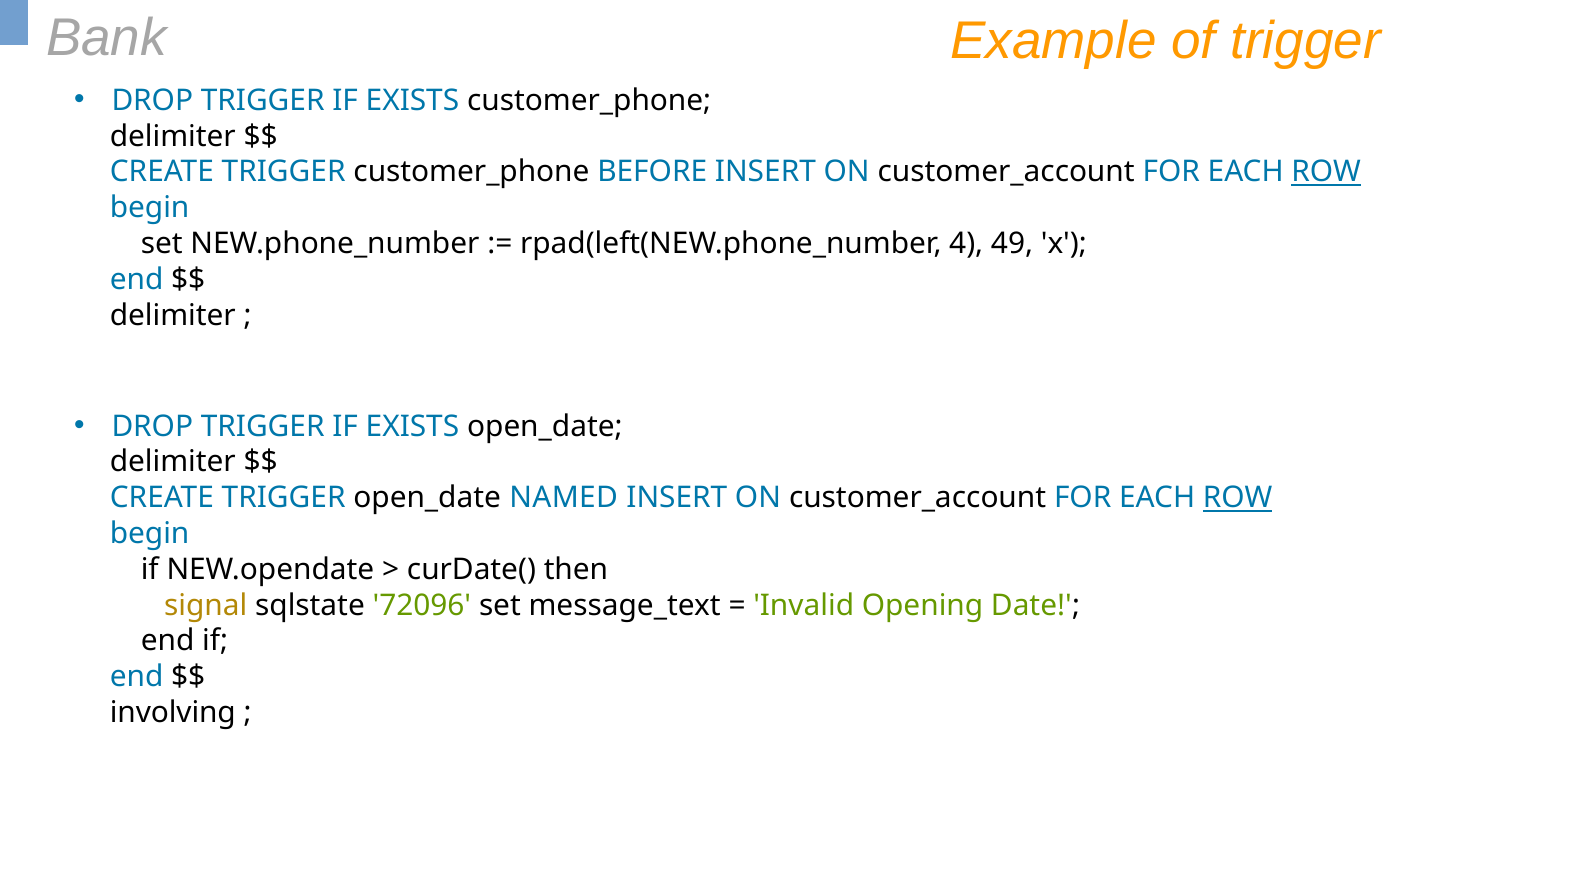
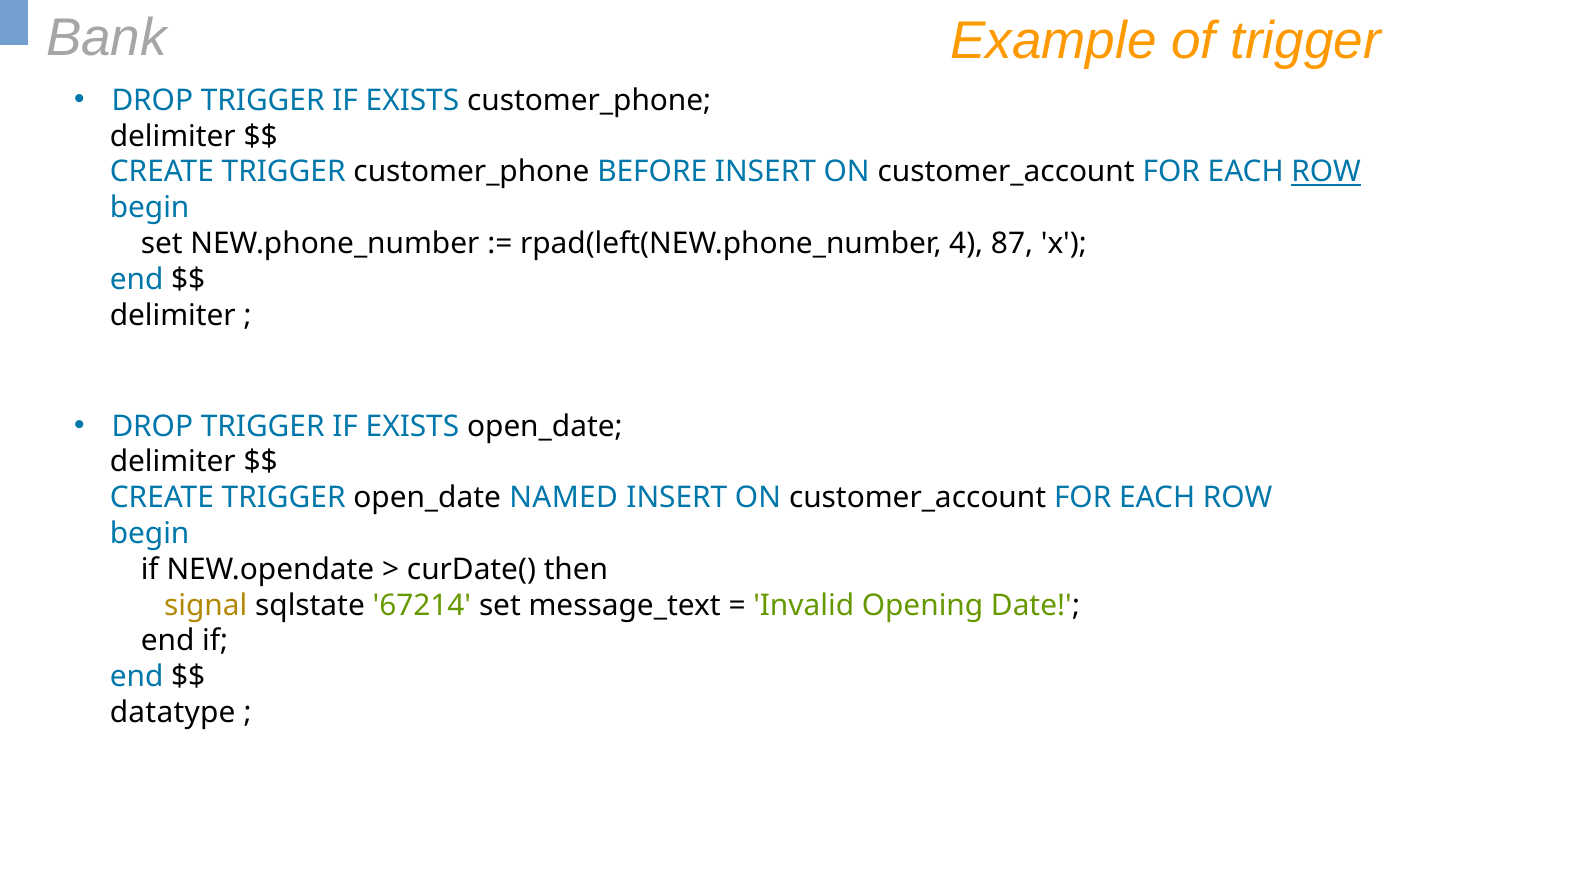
49: 49 -> 87 (1012, 244)
ROW underline: present -> none (1238, 498)
72096: 72096 -> 67214 (422, 606)
involving: involving -> datatype (173, 713)
